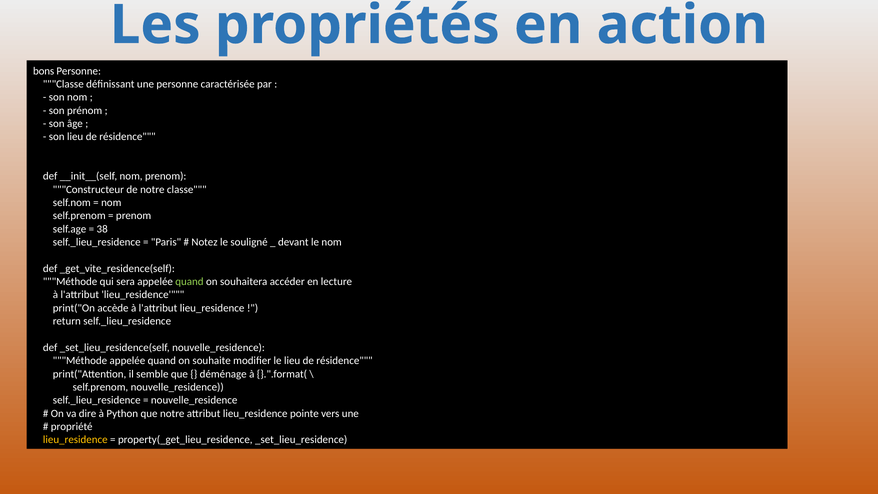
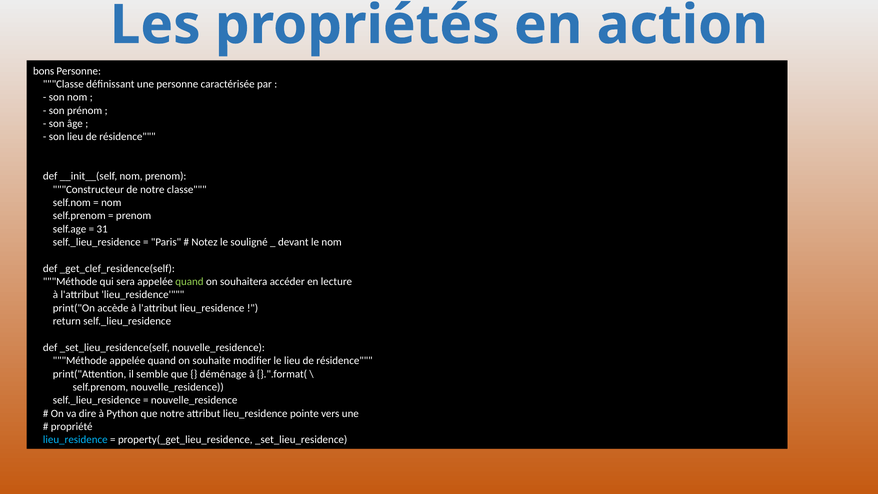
38: 38 -> 31 (102, 229)
_get_vite_residence(self: _get_vite_residence(self -> _get_clef_residence(self (117, 268)
lieu_residence colour: yellow -> light blue (75, 440)
